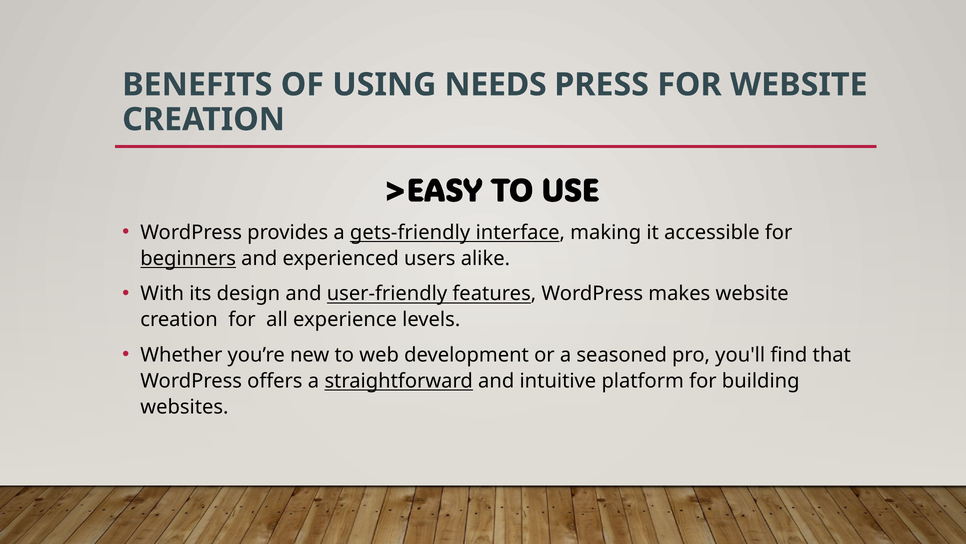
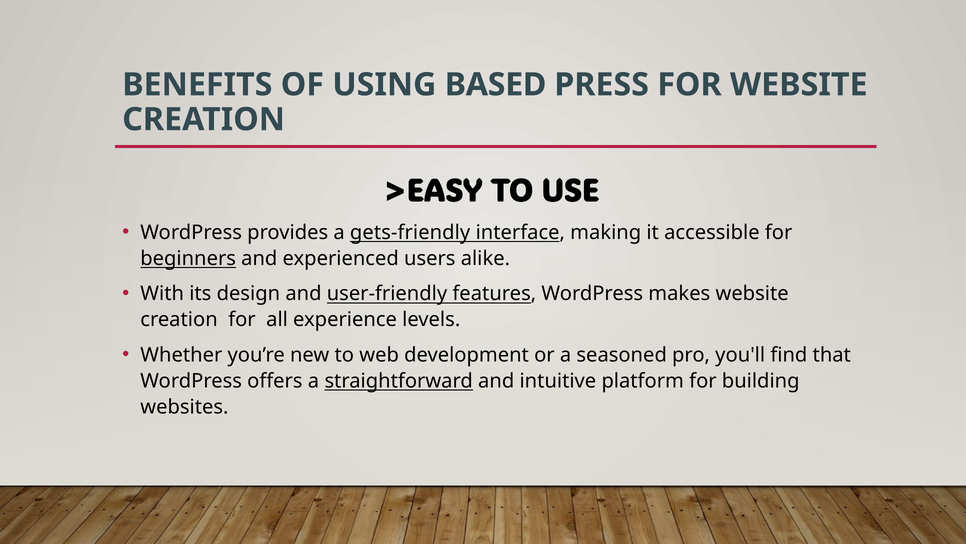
NEEDS: NEEDS -> BASED (496, 85)
